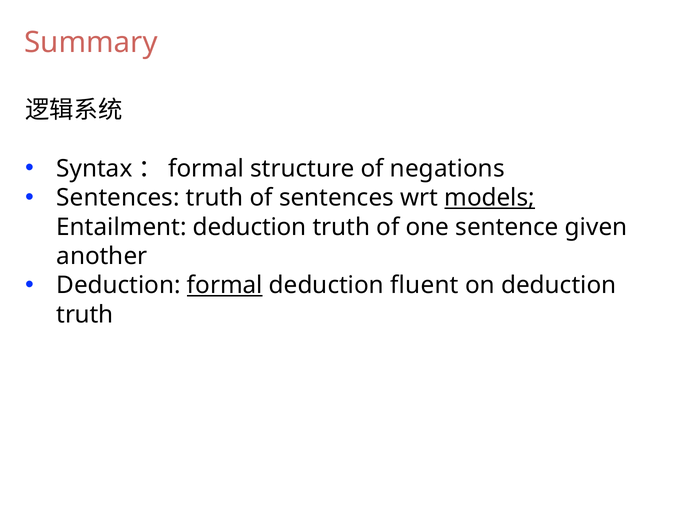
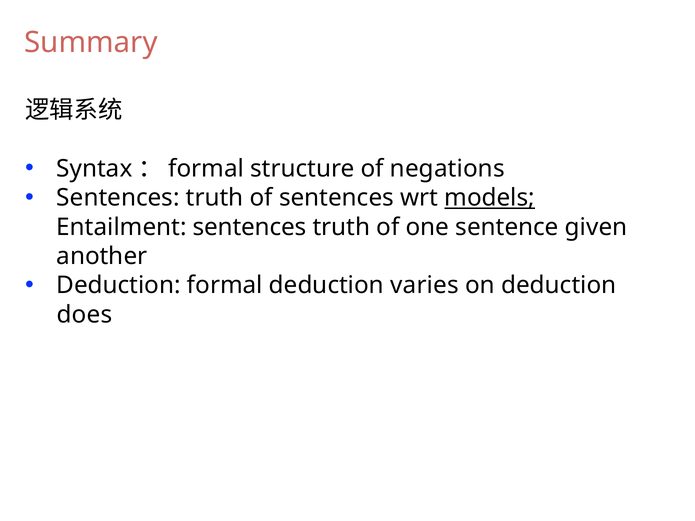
Entailment deduction: deduction -> sentences (250, 227)
formal underline: present -> none (225, 286)
fluent: fluent -> varies (425, 286)
truth: truth -> does (85, 315)
